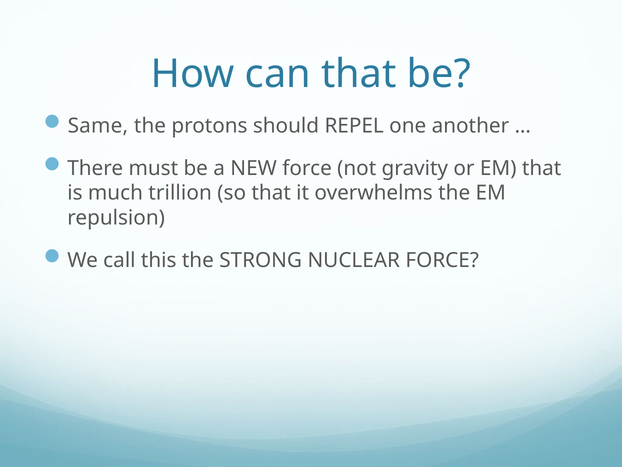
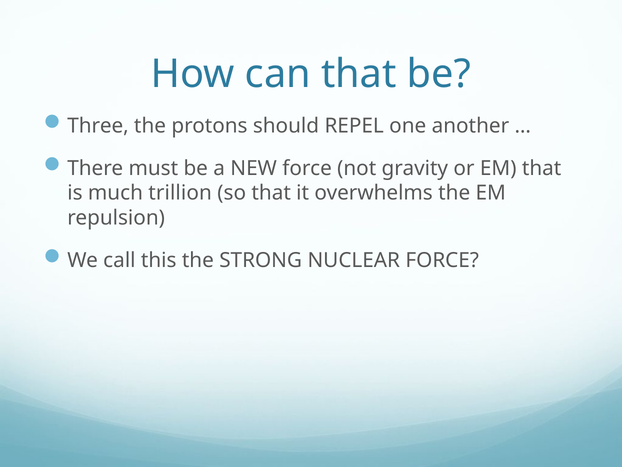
Same: Same -> Three (98, 126)
